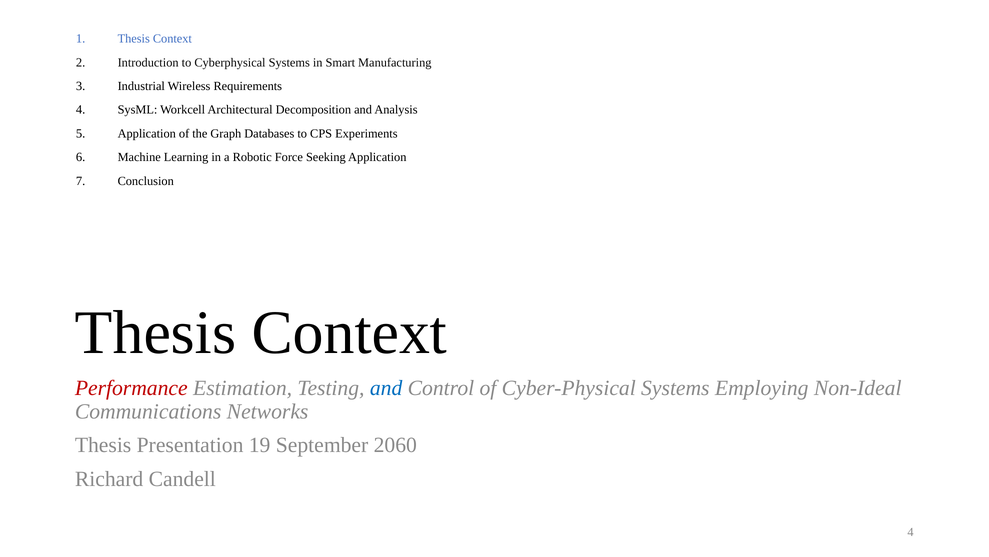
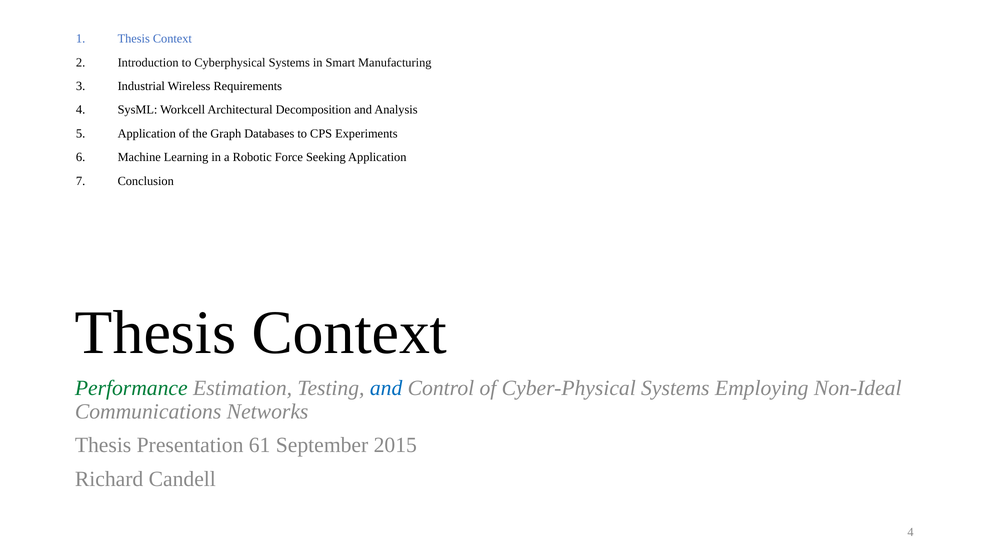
Performance colour: red -> green (131, 388)
19: 19 -> 61 (260, 445)
2060: 2060 -> 2015 (395, 445)
